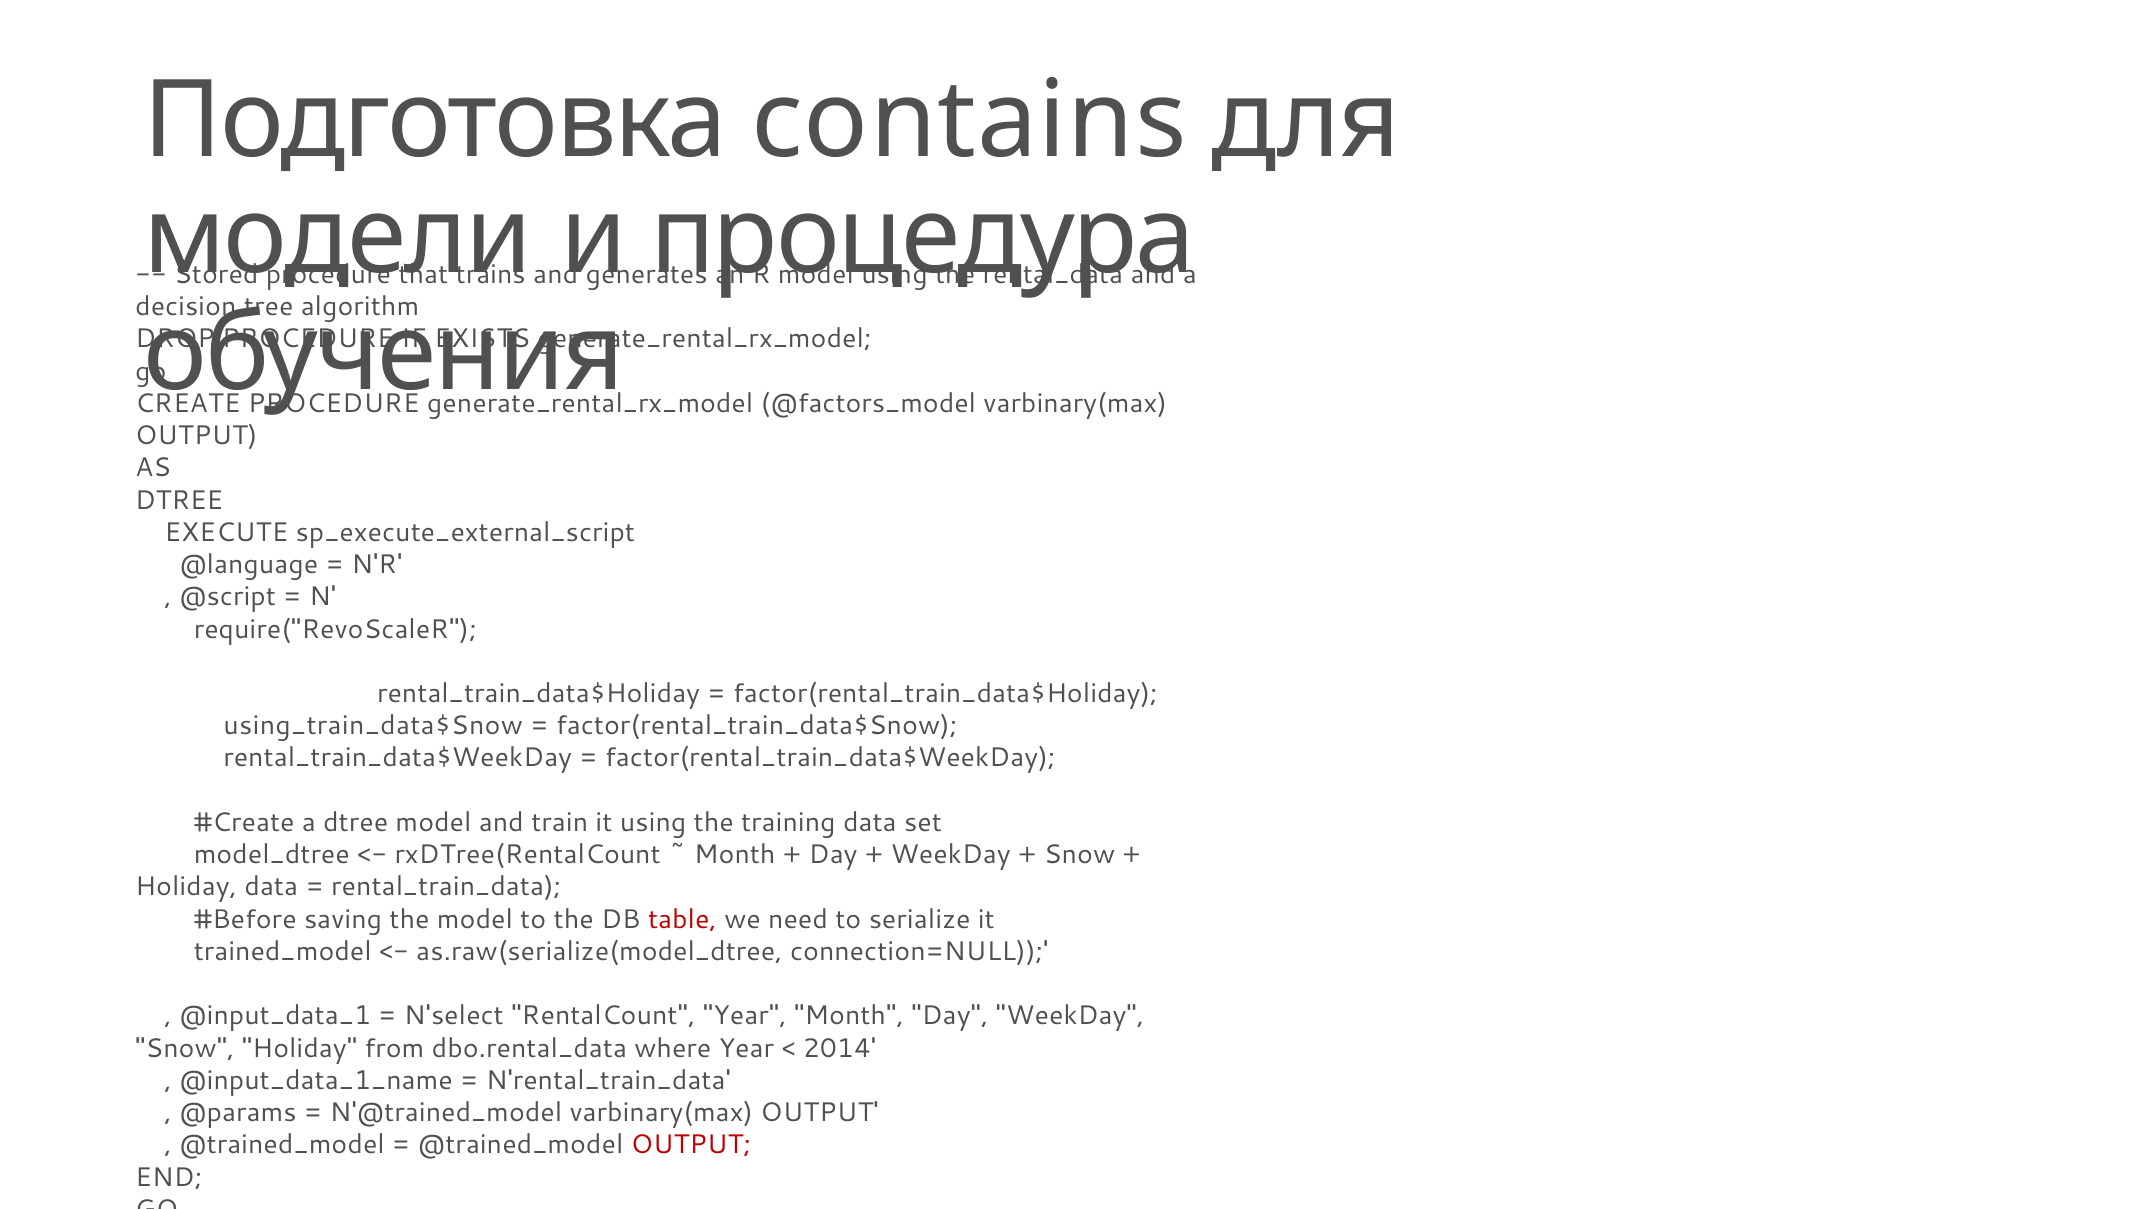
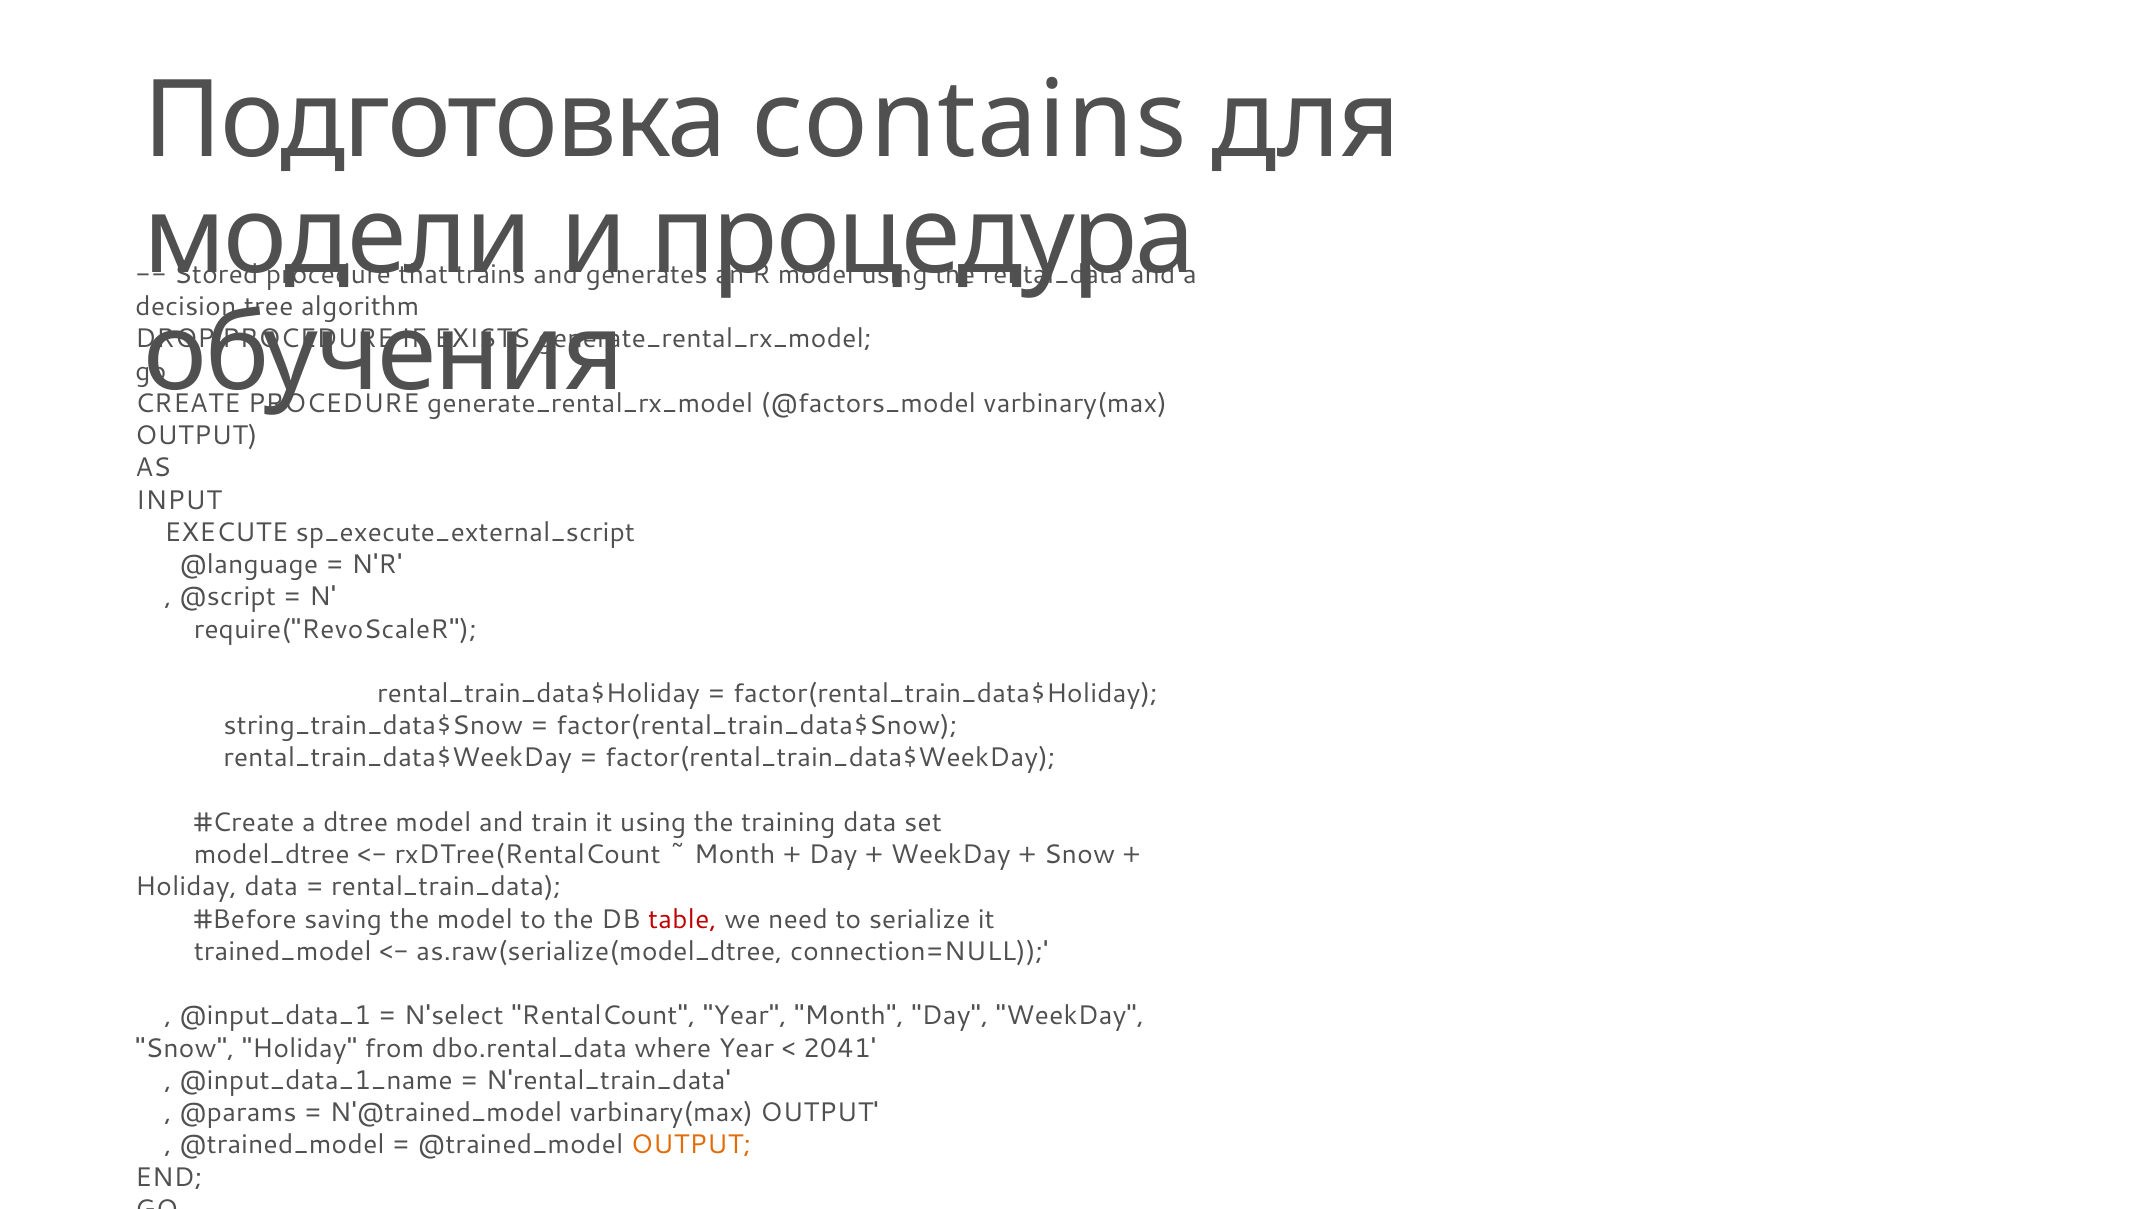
DTREE: DTREE -> INPUT (179, 500)
using_train_data$Snow: using_train_data$Snow -> string_train_data$Snow (373, 726)
2014: 2014 -> 2041 (840, 1049)
OUTPUT colour: red -> orange (691, 1145)
